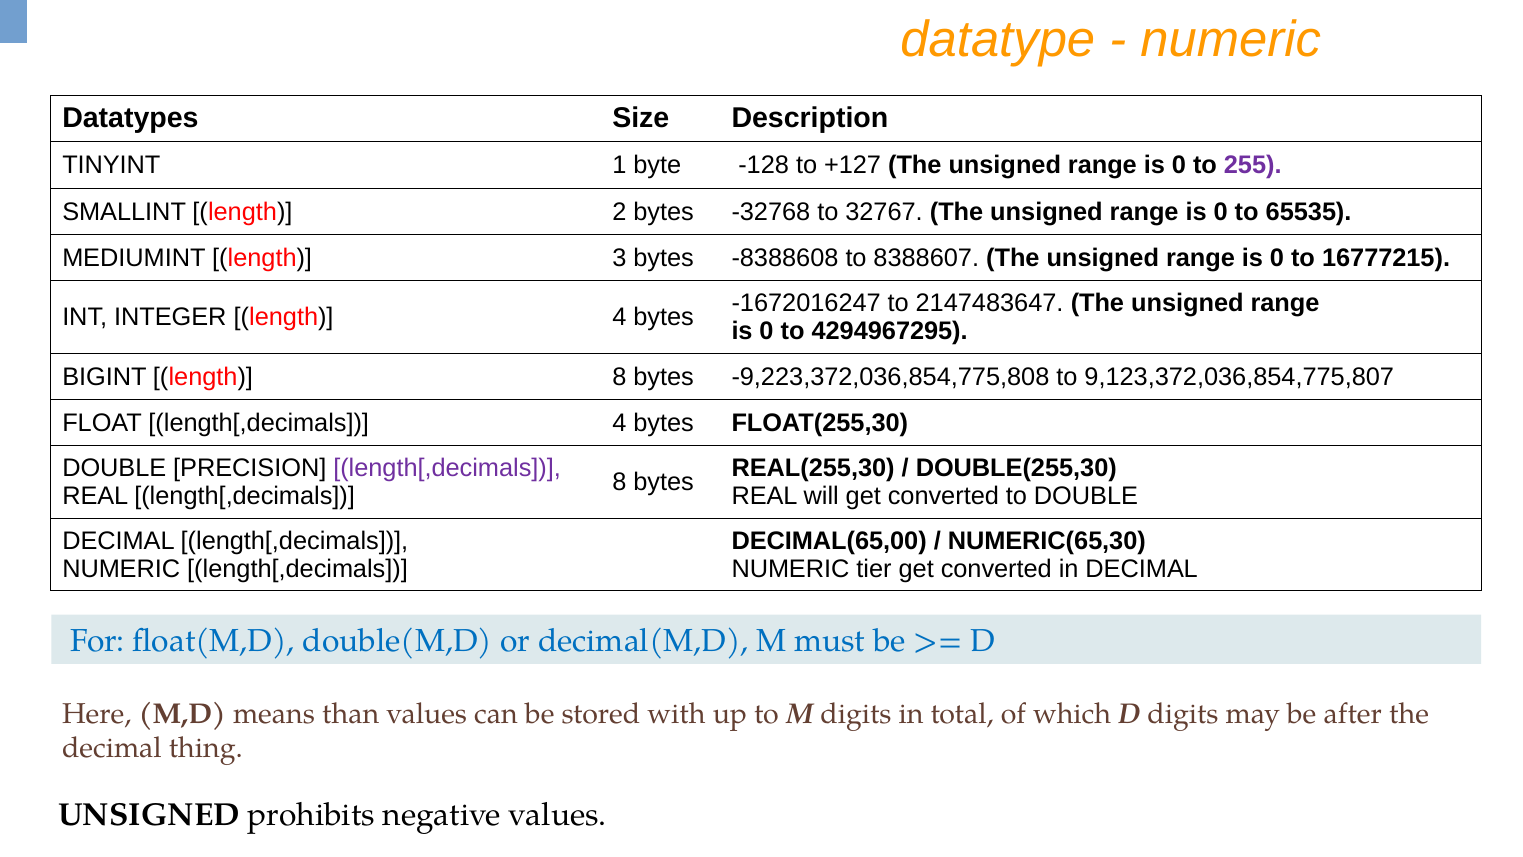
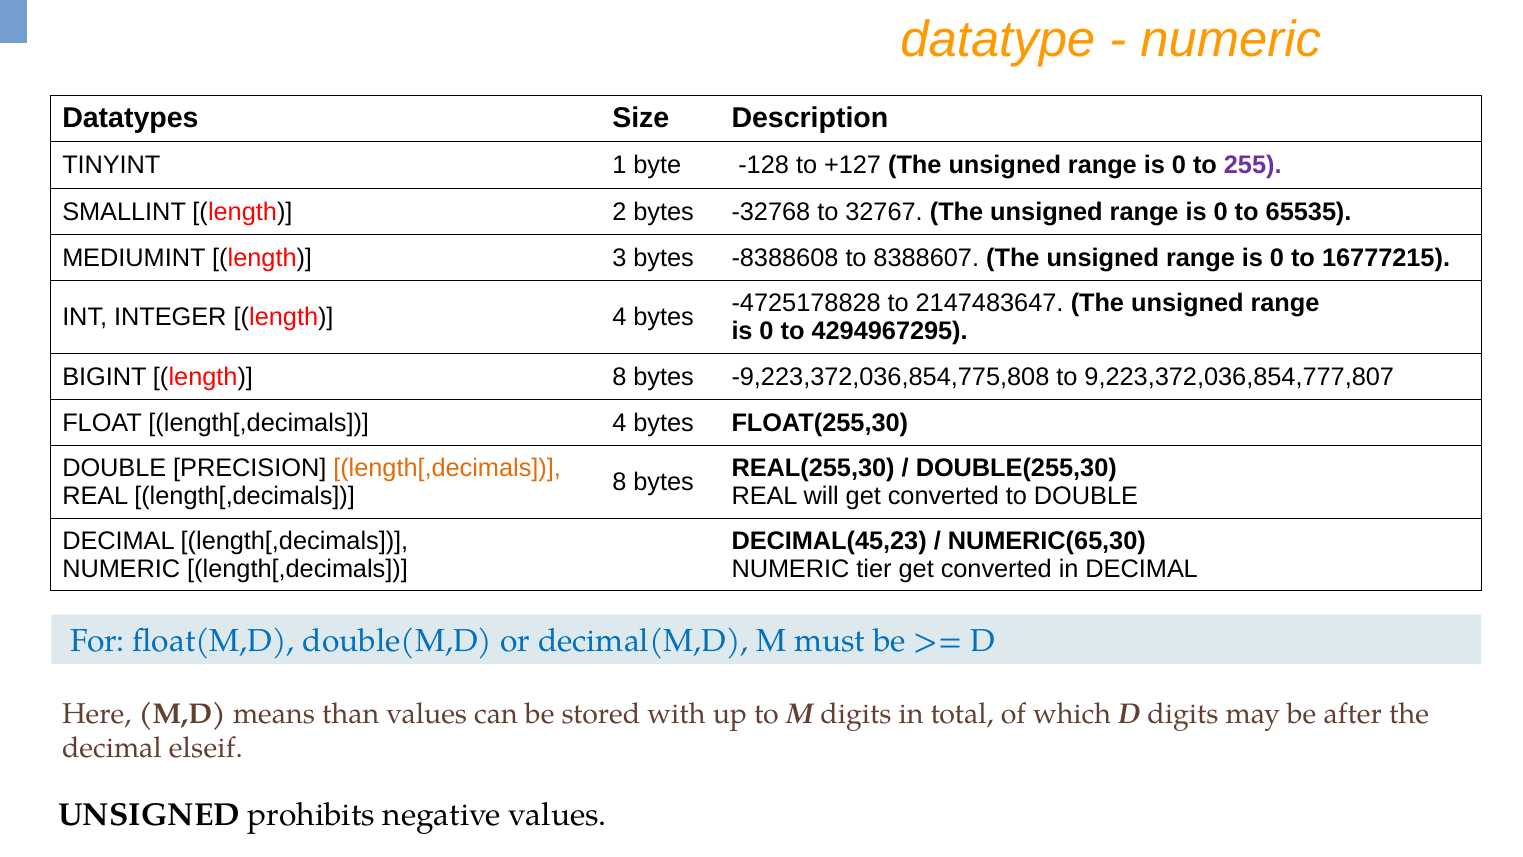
-1672016247: -1672016247 -> -4725178828 (806, 303)
9,123,372,036,854,775,807: 9,123,372,036,854,775,807 -> 9,223,372,036,854,777,807 (1239, 377)
length[,decimals colour: purple -> orange (447, 468)
DECIMAL(65,00: DECIMAL(65,00 -> DECIMAL(45,23 (829, 541)
thing: thing -> elseif (206, 748)
